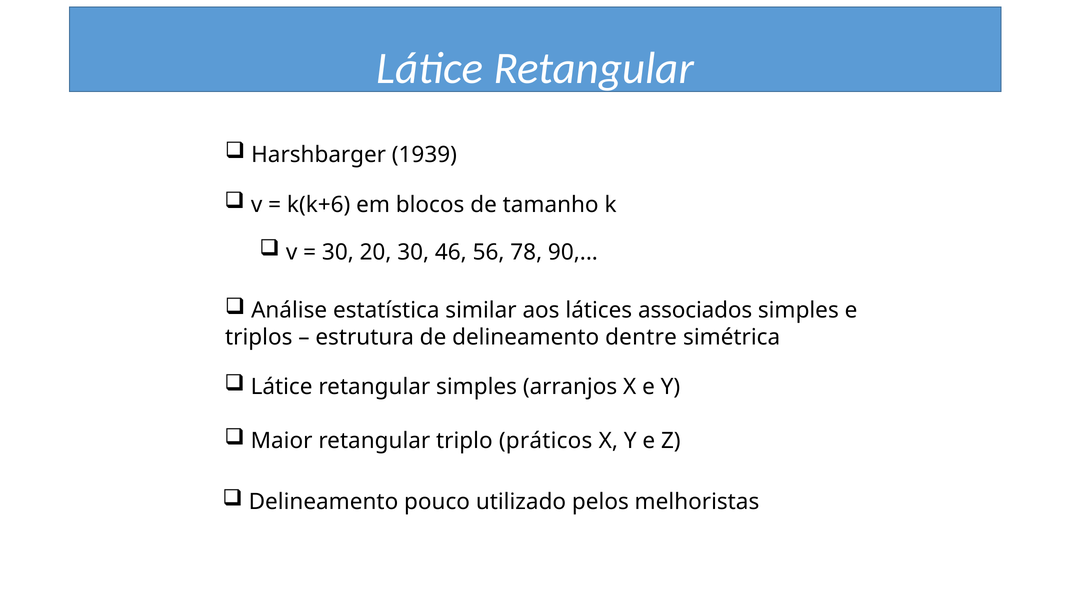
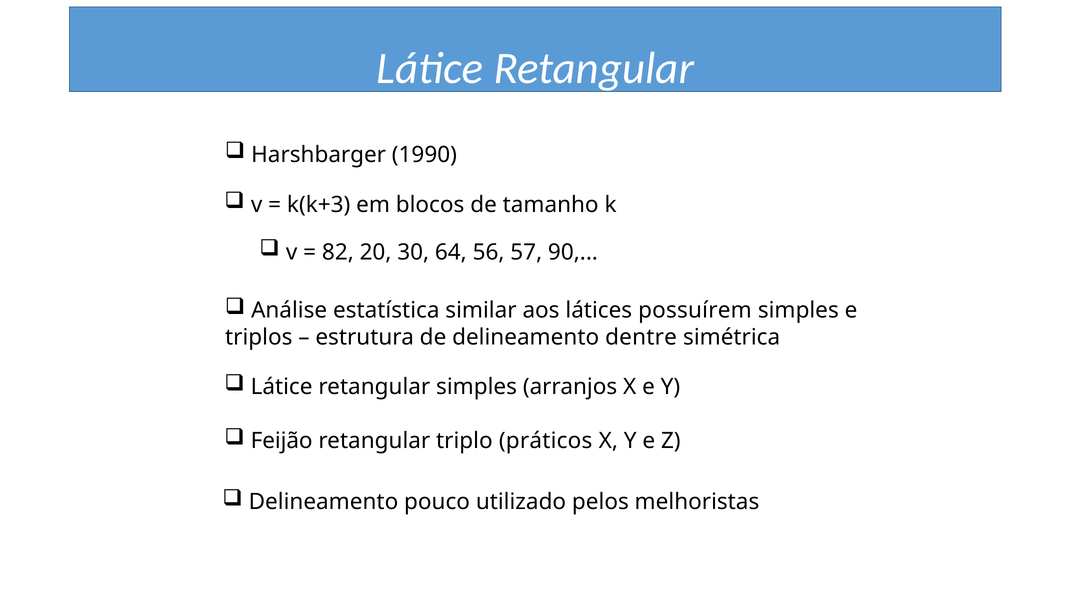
1939: 1939 -> 1990 (424, 155)
k(k+6: k(k+6 -> k(k+3 (319, 204)
30: 30 -> 82 (338, 252)
46: 46 -> 64 (451, 252)
78: 78 -> 57 (526, 252)
associados: associados -> possuírem (695, 310)
Maior: Maior -> Feijão (282, 441)
